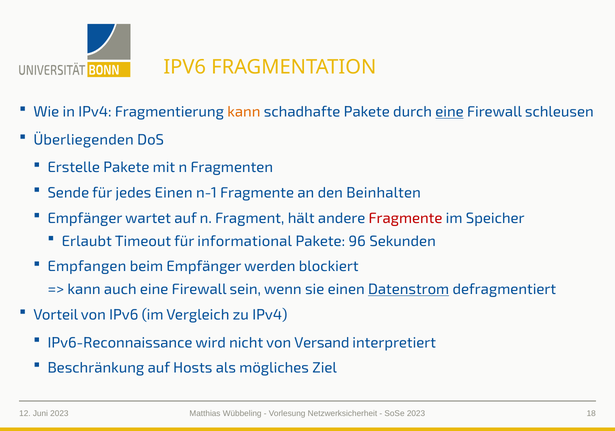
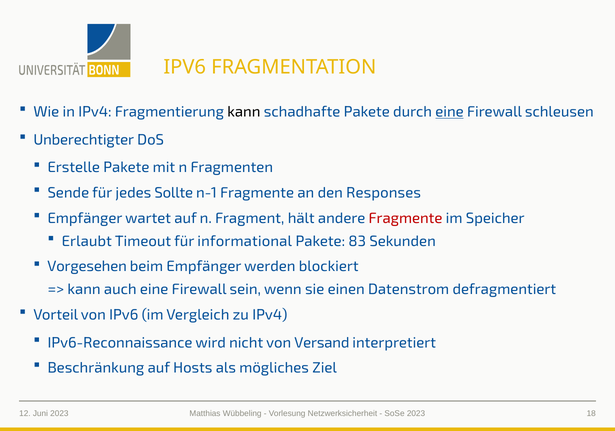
kann colour: orange -> black (244, 112)
Überliegenden: Überliegenden -> Unberechtigter (84, 140)
jedes Einen: Einen -> Sollte (174, 193)
Beinhalten: Beinhalten -> Responses (384, 193)
96: 96 -> 83 (357, 241)
Empfangen: Empfangen -> Vorgesehen (87, 267)
Datenstrom underline: present -> none (409, 290)
